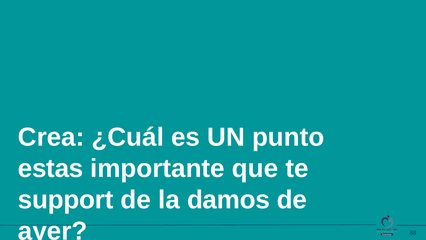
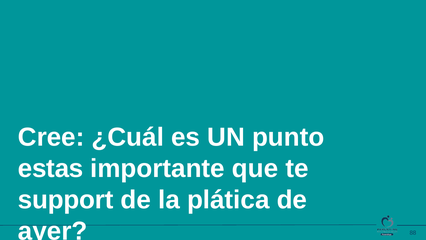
Crea: Crea -> Cree (51, 137)
damos: damos -> plática (228, 200)
